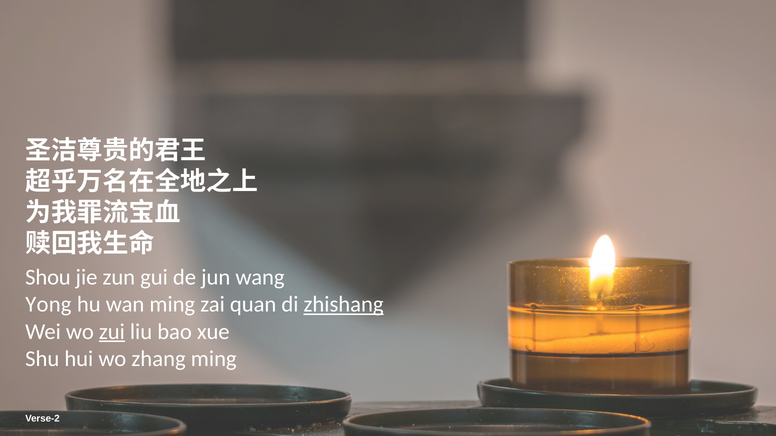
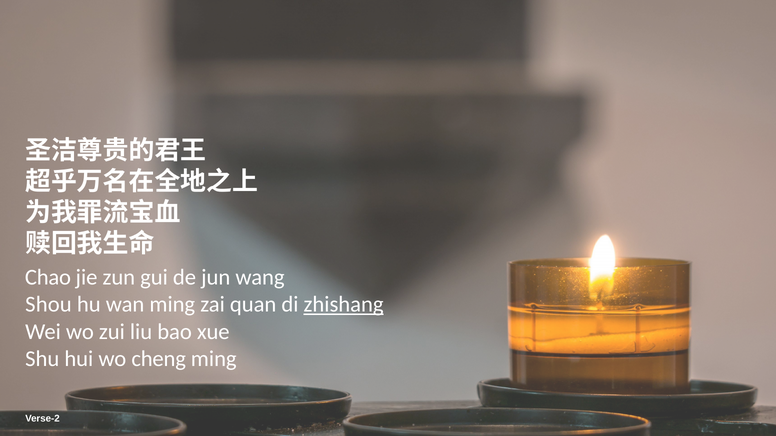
Shou: Shou -> Chao (48, 278)
Yong: Yong -> Shou (48, 305)
zui underline: present -> none (112, 332)
zhang: zhang -> cheng (159, 359)
